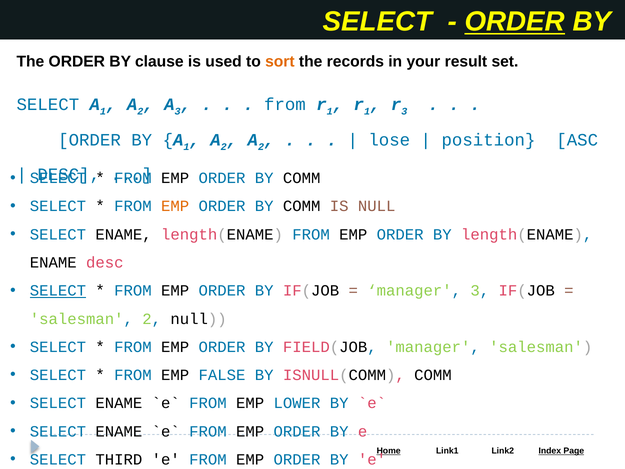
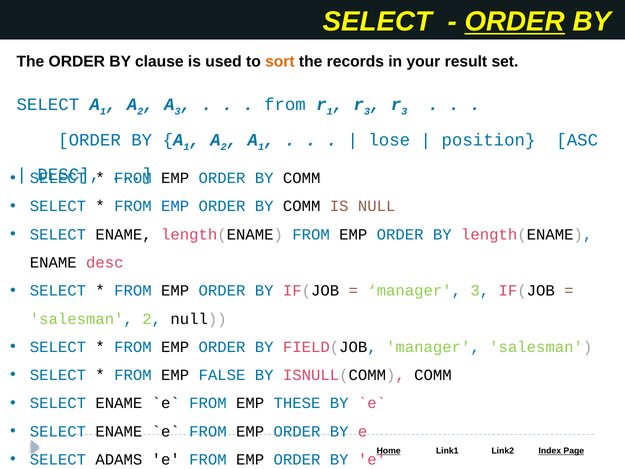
1: 1 -> 3 (367, 111)
2: 2 -> 1 (261, 147)
EMP colour: orange -> blue (175, 206)
SELECT underline: present -> none (58, 291)
LOWER: LOWER -> THESE (297, 403)
THIRD: THIRD -> ADAMS (119, 459)
